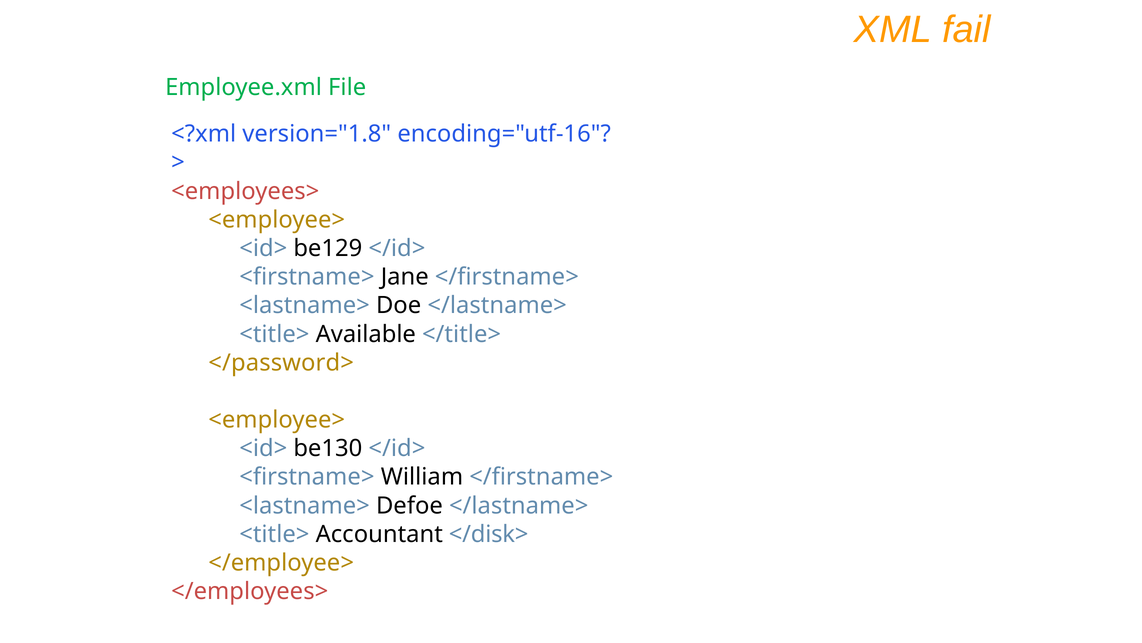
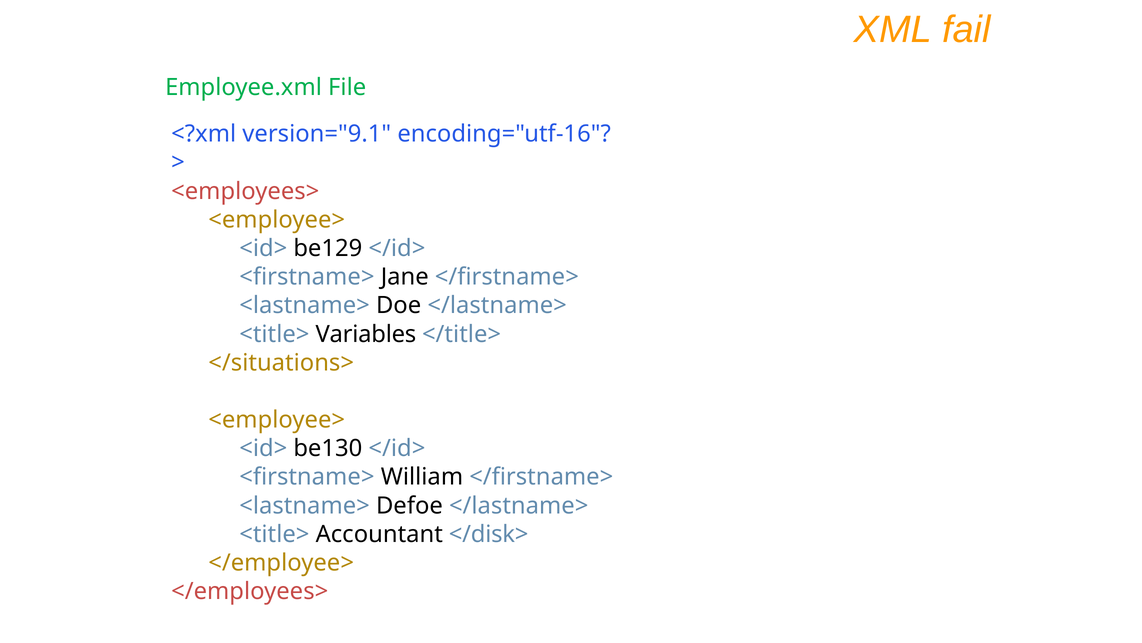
version="1.8: version="1.8 -> version="9.1 (317, 134)
Available: Available -> Variables (366, 334)
</password>: </password> -> </situations> (281, 362)
